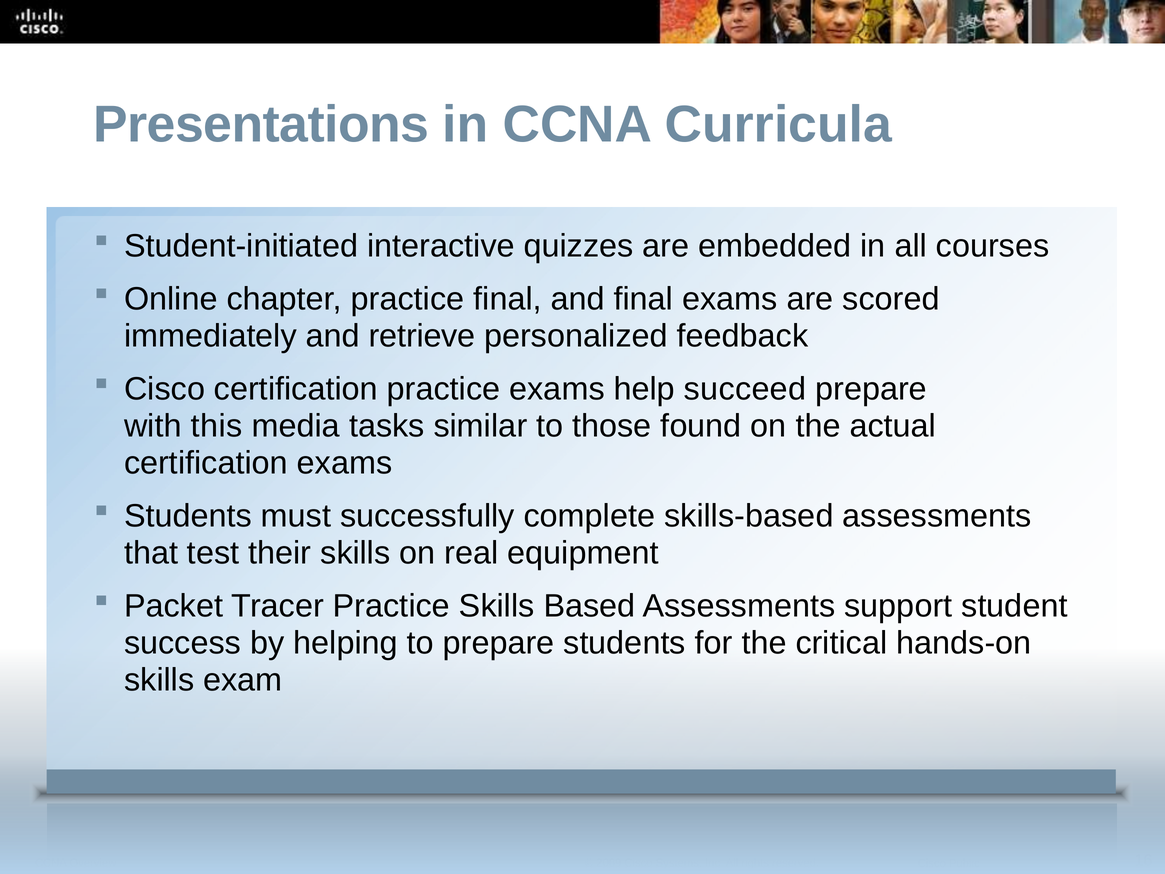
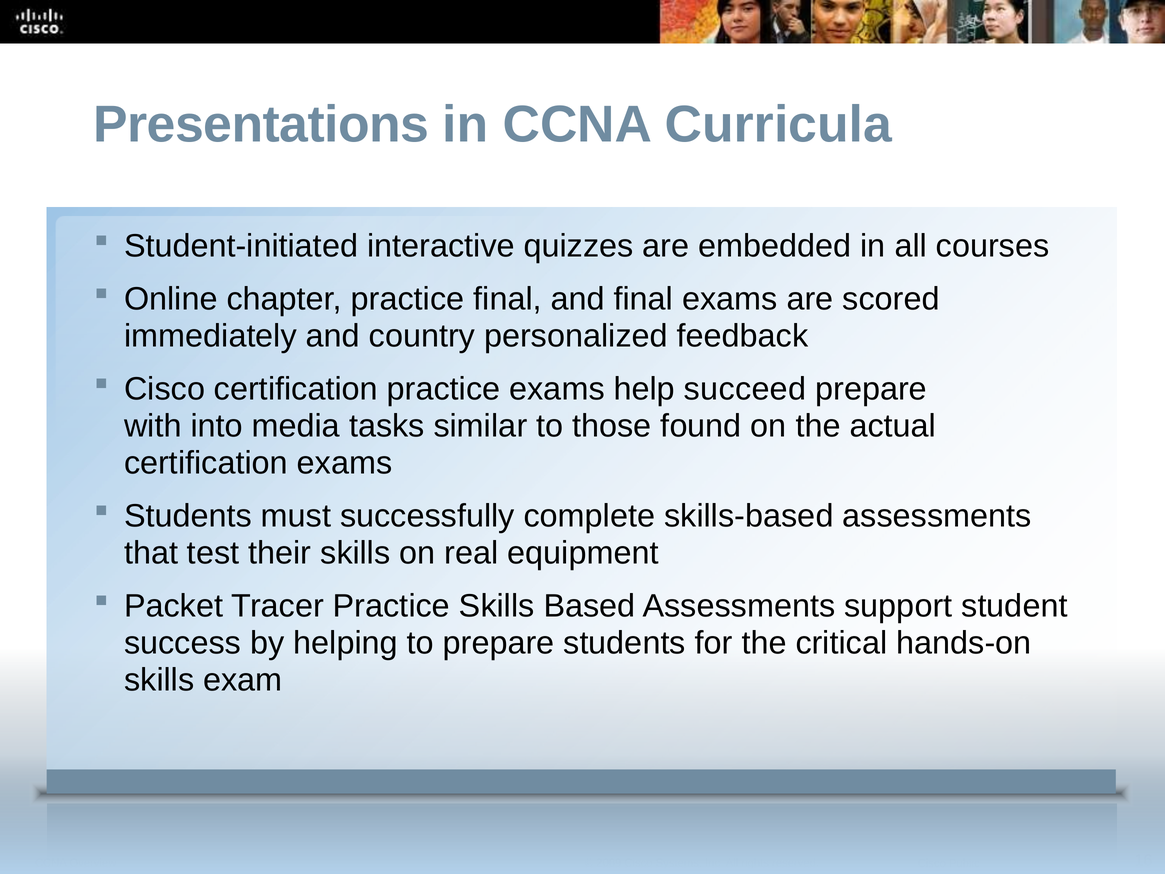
retrieve: retrieve -> country (422, 336)
this: this -> into (217, 426)
